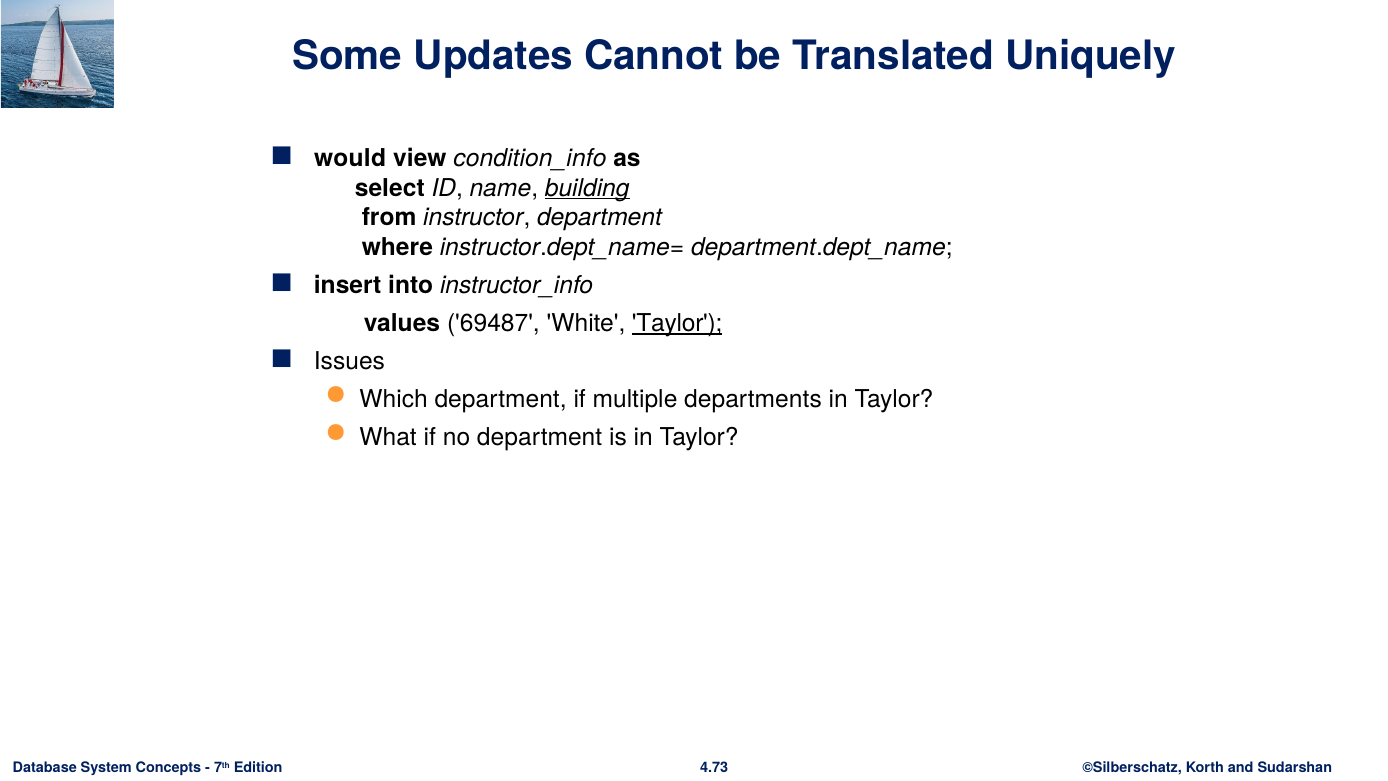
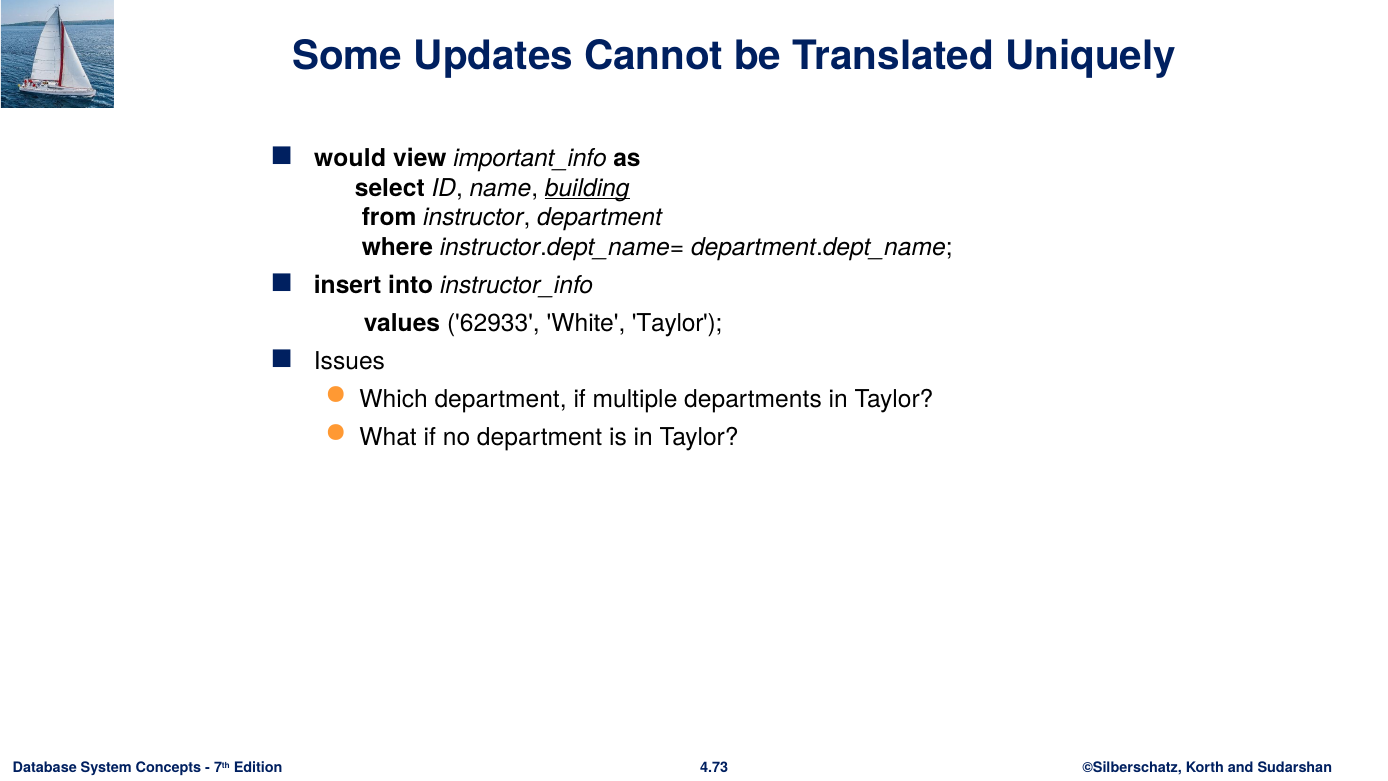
condition_info: condition_info -> important_info (530, 159)
69487: 69487 -> 62933 (493, 323)
Taylor underline: present -> none (677, 323)
